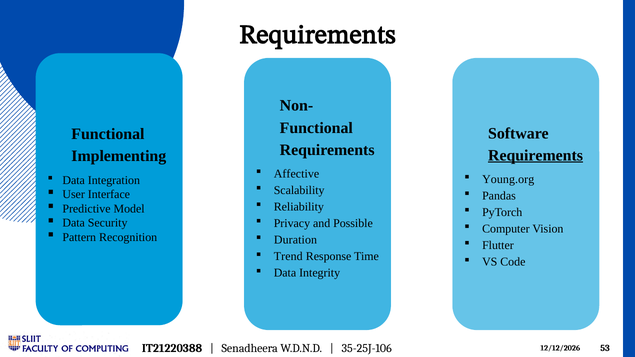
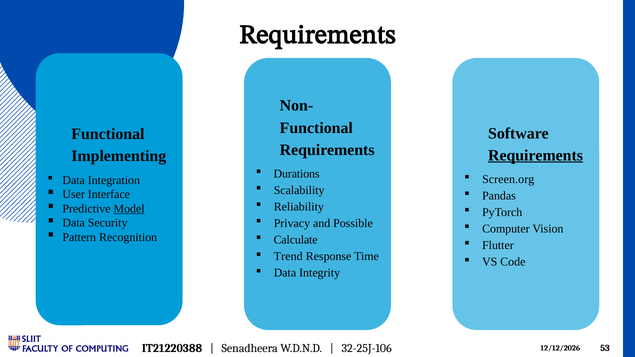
Affective: Affective -> Durations (297, 174)
Young.org: Young.org -> Screen.org (508, 179)
Model underline: none -> present (129, 209)
Duration: Duration -> Calculate (296, 240)
35-25J-106: 35-25J-106 -> 32-25J-106 (367, 348)
